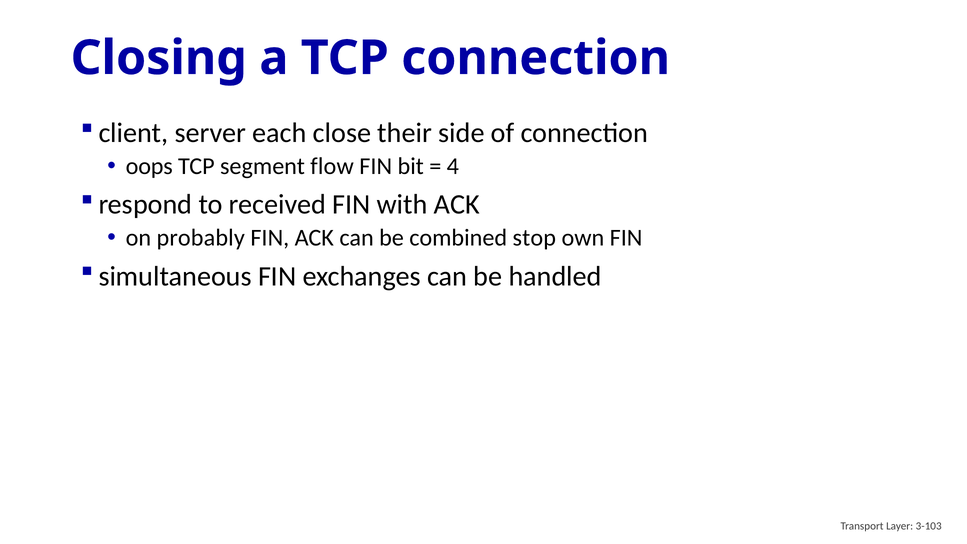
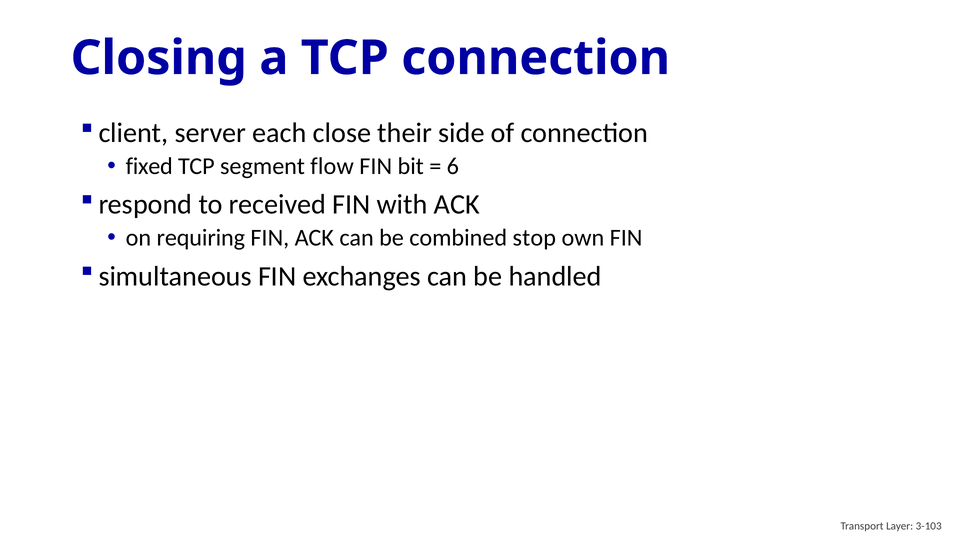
oops: oops -> fixed (149, 166)
4: 4 -> 6 (453, 166)
probably: probably -> requiring (201, 238)
